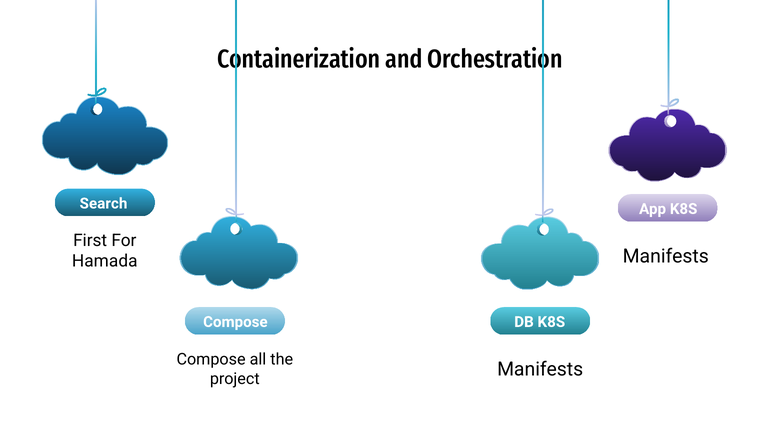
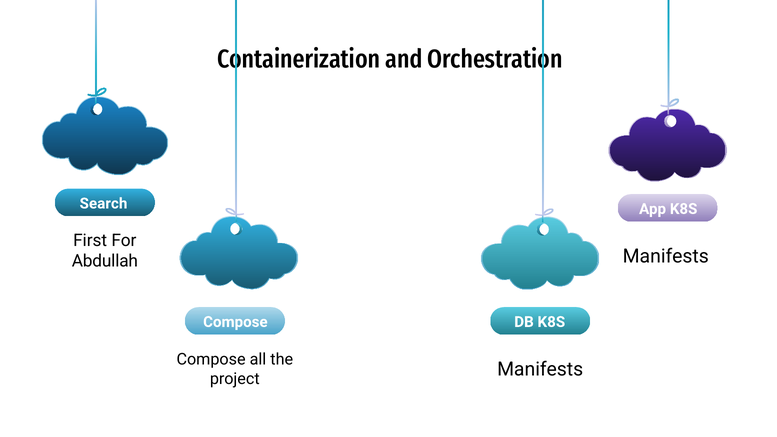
Hamada: Hamada -> Abdullah (105, 261)
